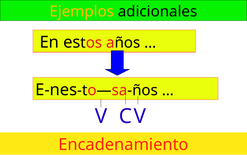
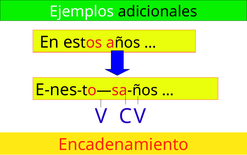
Ejemplos colour: yellow -> white (82, 11)
